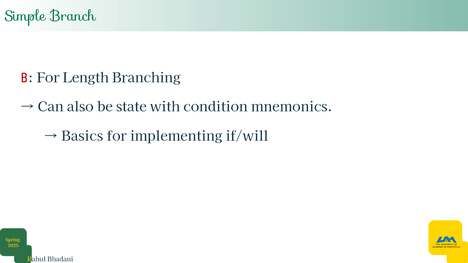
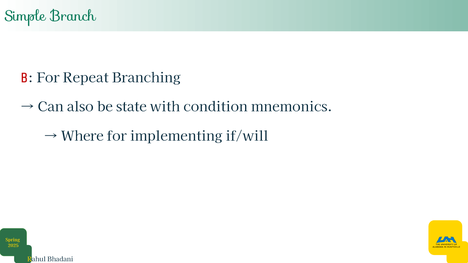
Length: Length -> Repeat (86, 78)
Basics: Basics -> Where (82, 136)
